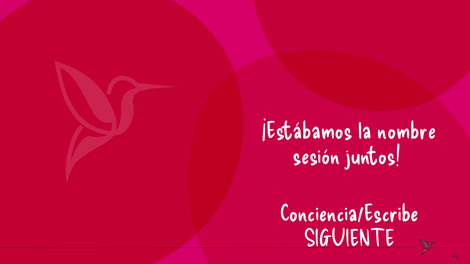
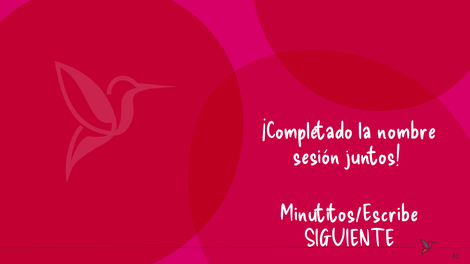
¡Estábamos: ¡Estábamos -> ¡Completado (307, 131)
Conciencia/Escribe: Conciencia/Escribe -> Minutitos/Escribe (349, 214)
